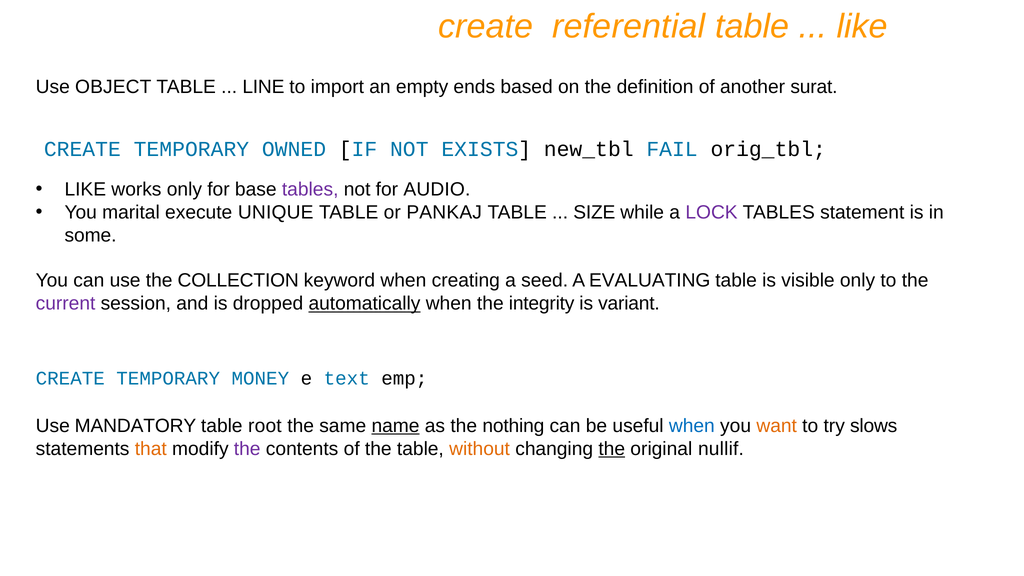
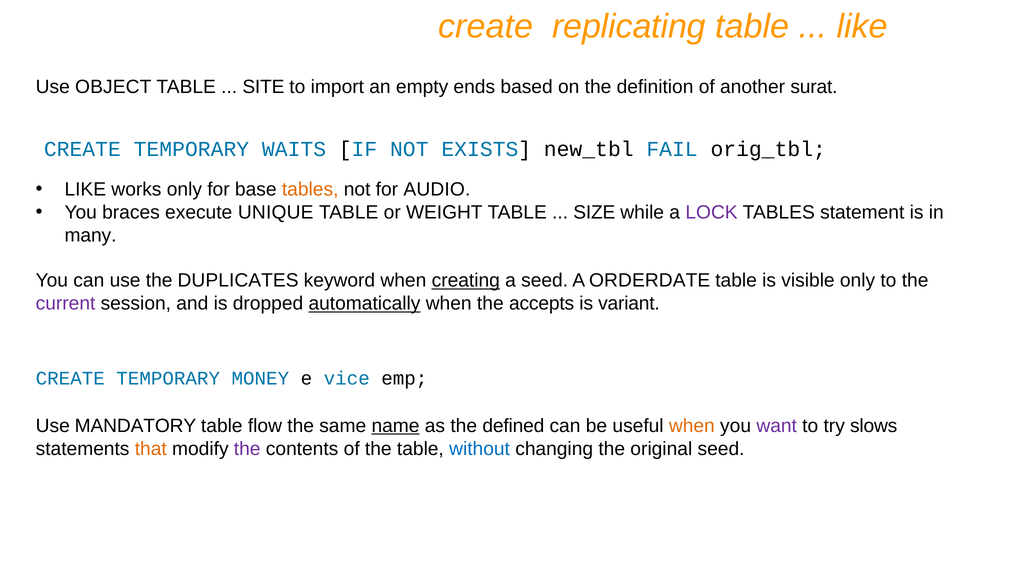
referential: referential -> replicating (629, 27)
LINE: LINE -> SITE (263, 87)
OWNED: OWNED -> WAITS (294, 149)
tables colour: purple -> orange (310, 189)
marital: marital -> braces (131, 212)
PANKAJ: PANKAJ -> WEIGHT (444, 212)
some: some -> many (90, 235)
COLLECTION: COLLECTION -> DUPLICATES (238, 281)
creating underline: none -> present (466, 281)
EVALUATING: EVALUATING -> ORDERDATE (650, 281)
integrity: integrity -> accepts (542, 304)
text: text -> vice (347, 379)
root: root -> flow (265, 426)
nothing: nothing -> defined (513, 426)
when colour: blue -> orange (692, 426)
want colour: orange -> purple (777, 426)
without colour: orange -> blue (480, 449)
the underline: present -> none (612, 449)
original nullif: nullif -> seed (721, 449)
